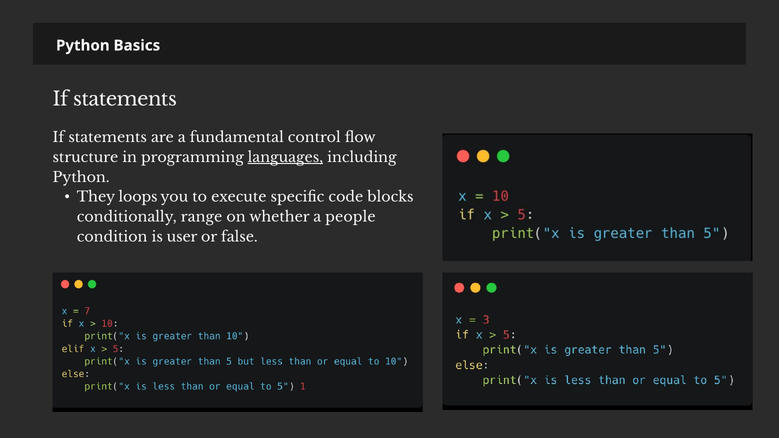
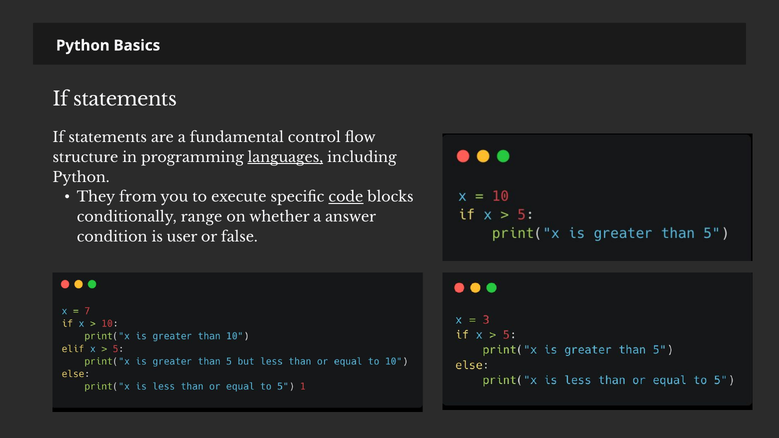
loops: loops -> from (138, 197)
code underline: none -> present (346, 197)
people: people -> answer (351, 217)
